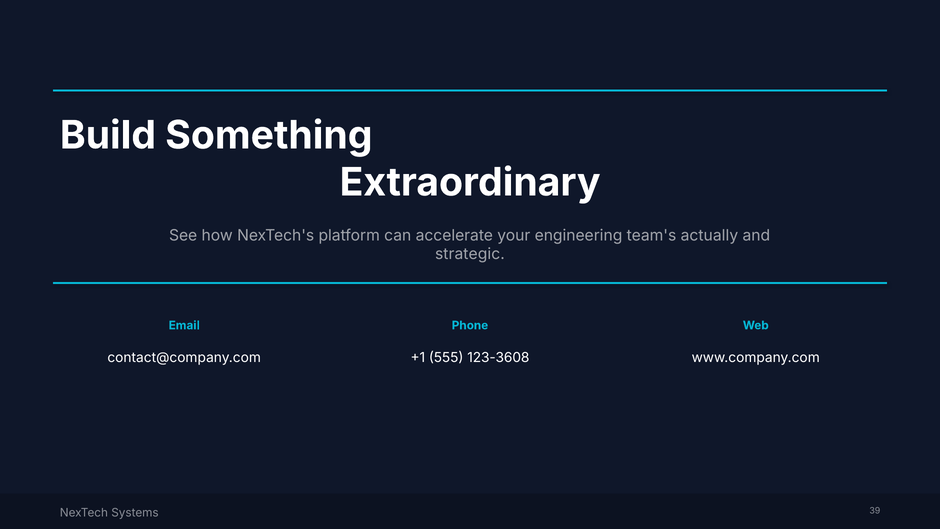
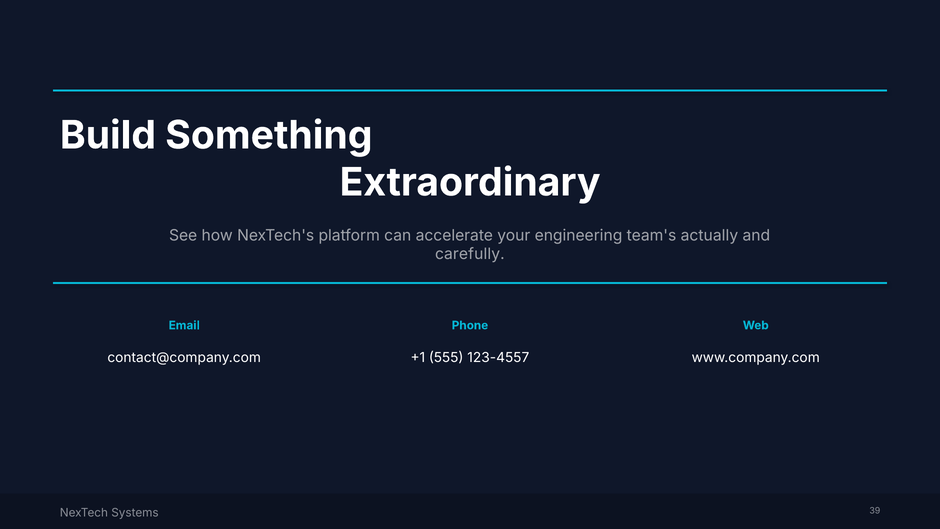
strategic: strategic -> carefully (470, 254)
123-3608: 123-3608 -> 123-4557 (498, 357)
